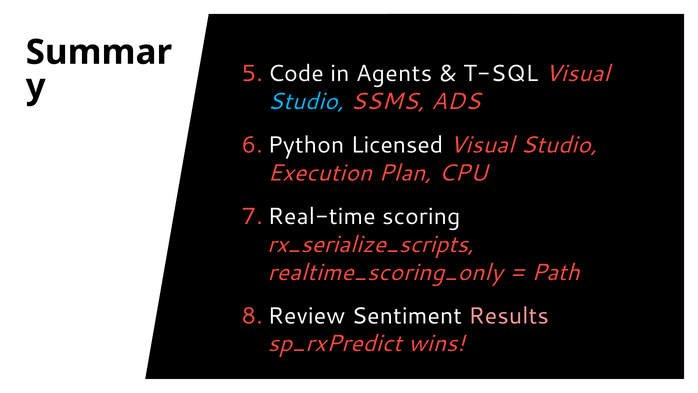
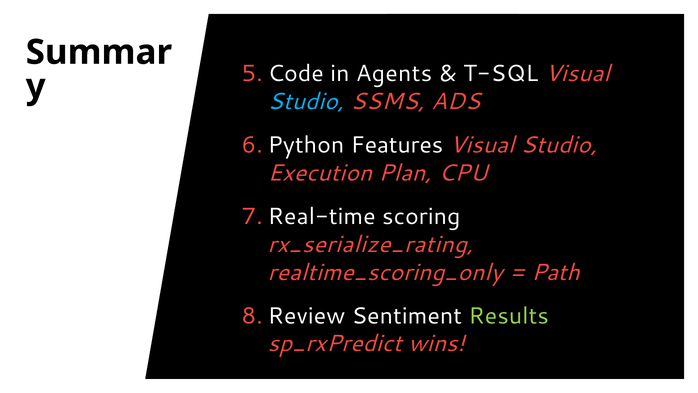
Licensed: Licensed -> Features (397, 145)
rx_serialize_scripts: rx_serialize_scripts -> rx_serialize_rating (371, 244)
Results colour: pink -> light green (509, 316)
